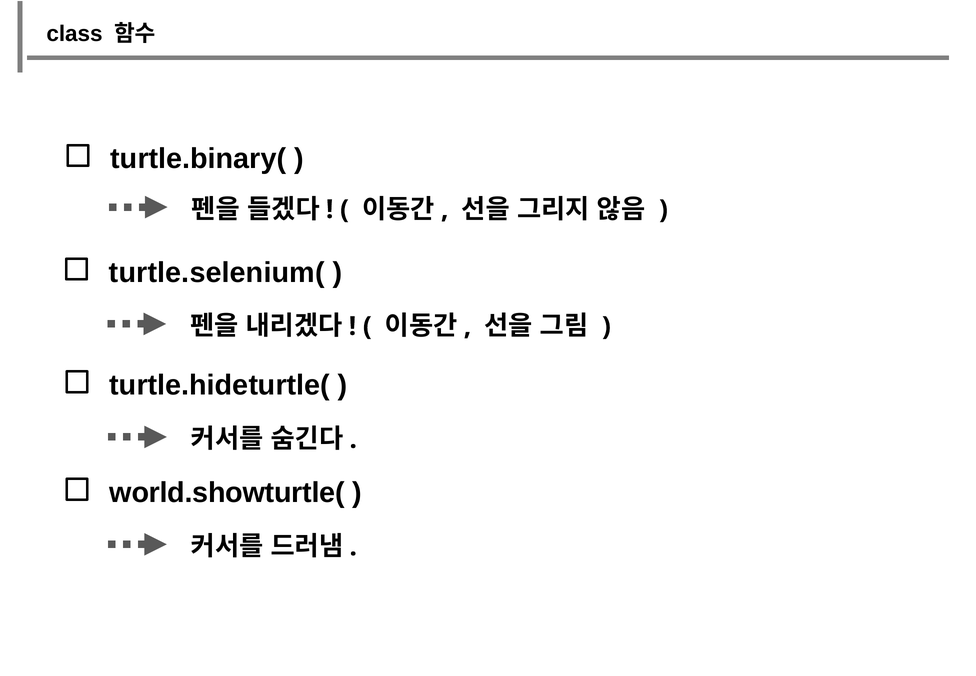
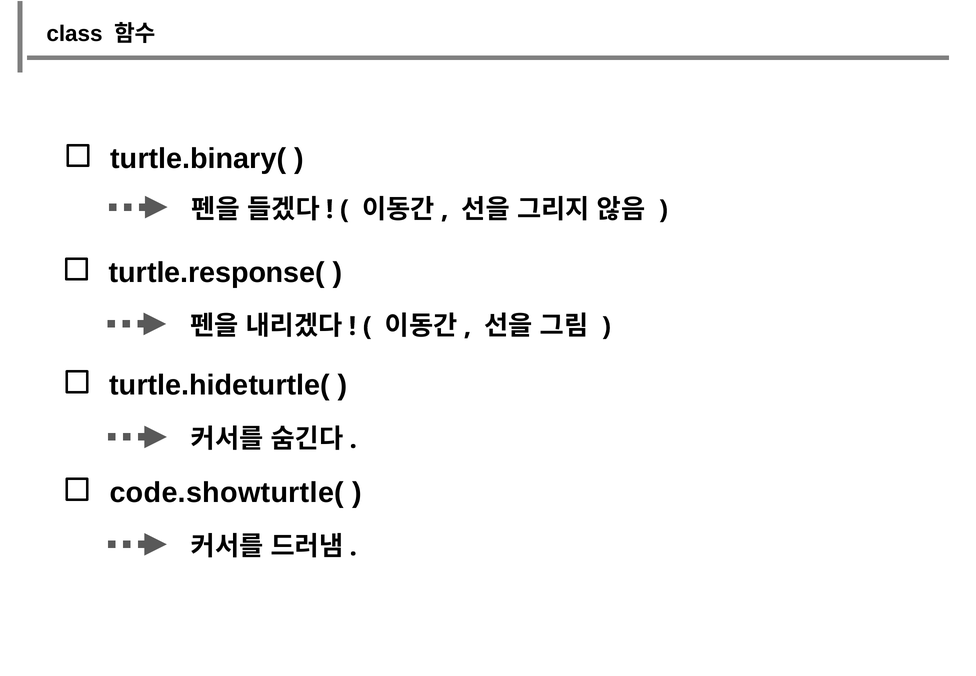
turtle.selenium(: turtle.selenium( -> turtle.response( (217, 272)
world.showturtle(: world.showturtle( -> code.showturtle( (227, 492)
